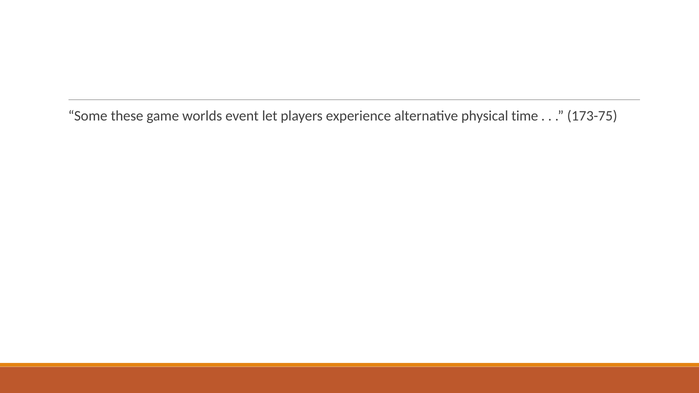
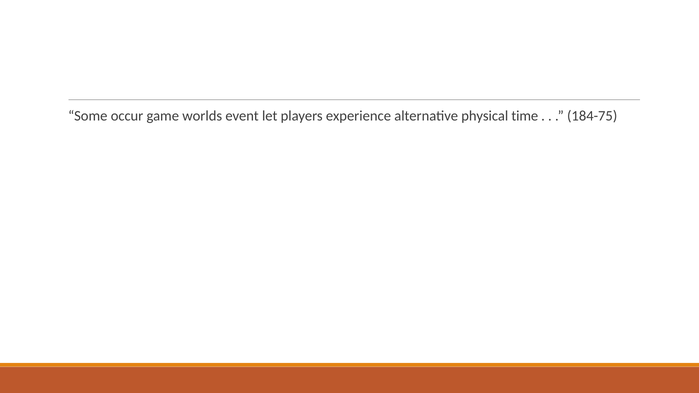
these: these -> occur (127, 116)
173-75: 173-75 -> 184-75 (592, 116)
